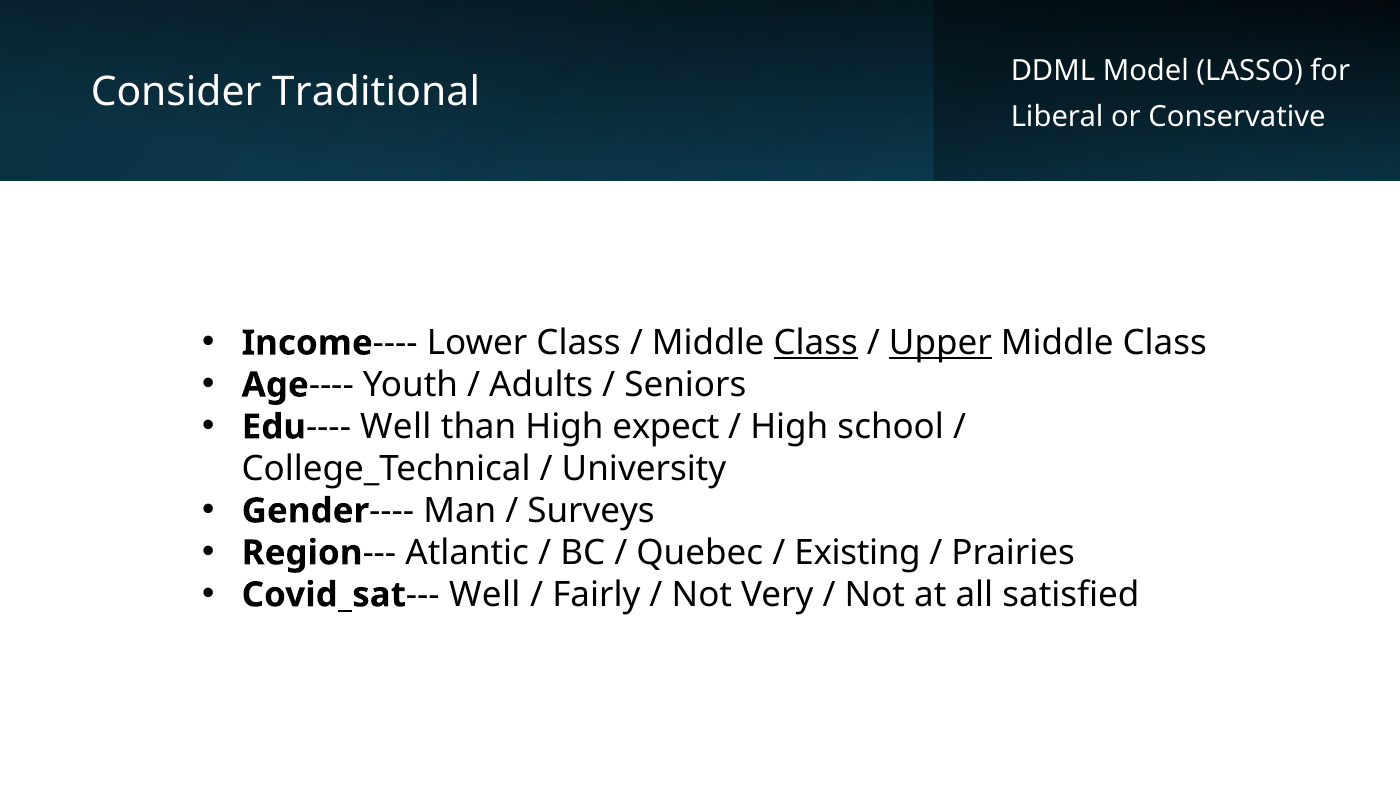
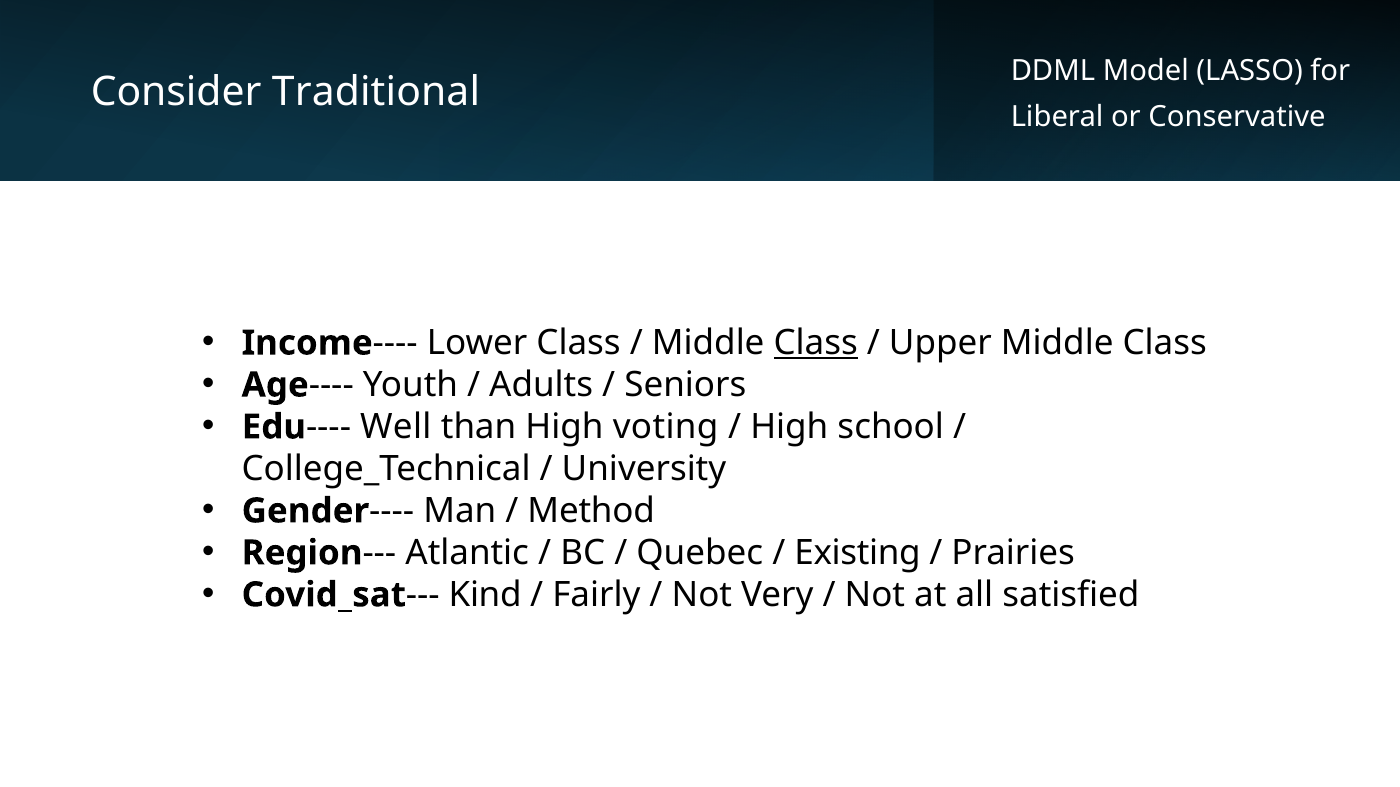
Upper underline: present -> none (940, 343)
expect: expect -> voting (666, 427)
Surveys: Surveys -> Method (591, 511)
Well: Well -> Kind (485, 595)
